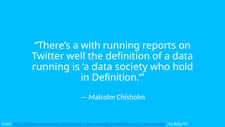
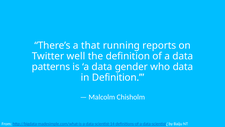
with: with -> that (91, 45)
running: running -> patterns (51, 67)
society: society -> gender (131, 67)
who hold: hold -> data (183, 67)
